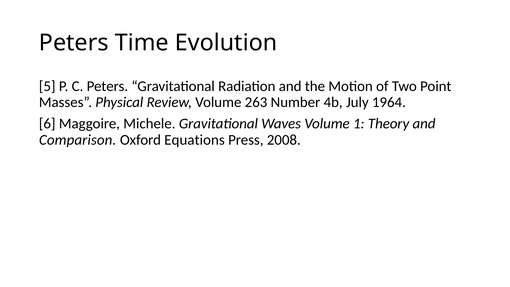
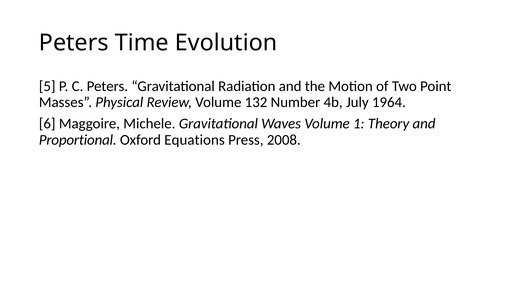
263: 263 -> 132 (256, 102)
Comparison: Comparison -> Proportional (78, 140)
